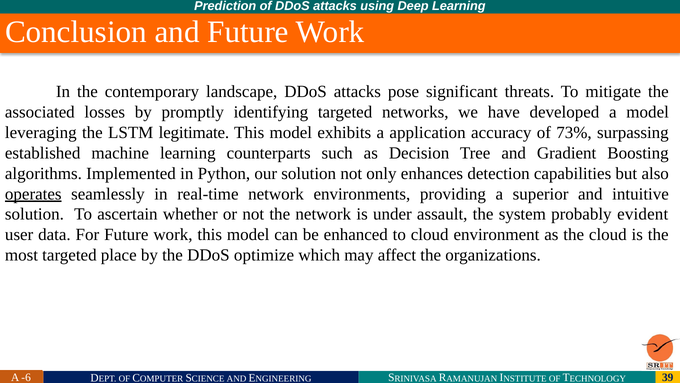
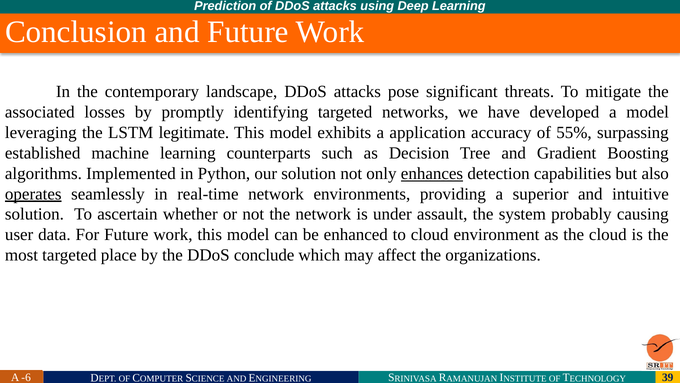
73%: 73% -> 55% (574, 132)
enhances underline: none -> present (432, 173)
evident: evident -> causing (643, 214)
optimize: optimize -> conclude (264, 255)
